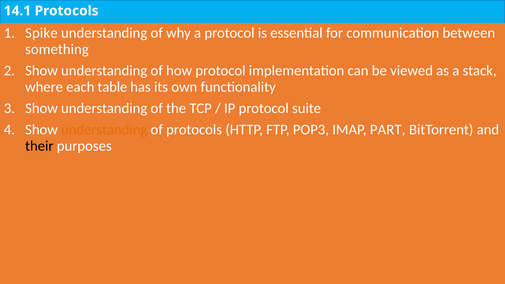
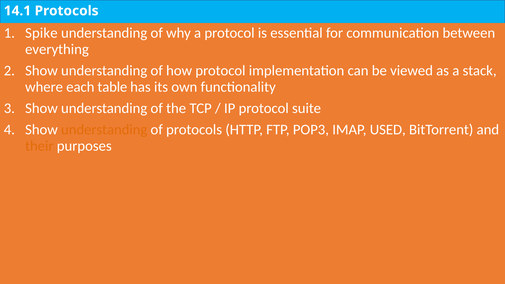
something: something -> everything (57, 49)
PART: PART -> USED (388, 130)
their colour: black -> orange (39, 146)
